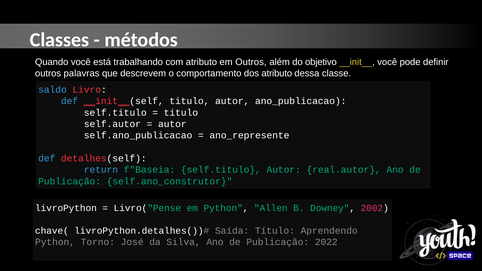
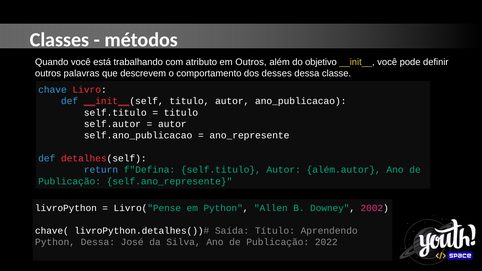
dos atributo: atributo -> desses (277, 73)
saldo: saldo -> chave (52, 90)
f"Baseia: f"Baseia -> f"Defina (150, 170)
real.autor: real.autor -> além.autor (344, 170)
self.ano_construtor: self.ano_construtor -> self.ano_represente (170, 181)
Python Torno: Torno -> Dessa (98, 242)
